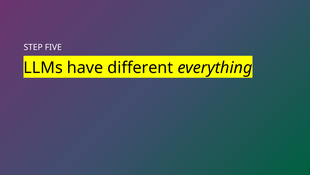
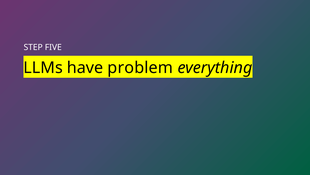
different: different -> problem (140, 67)
